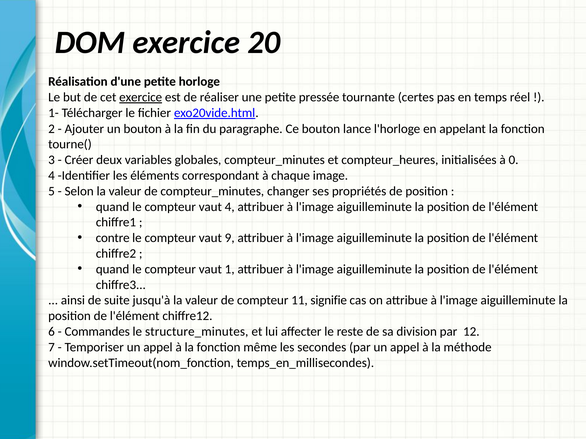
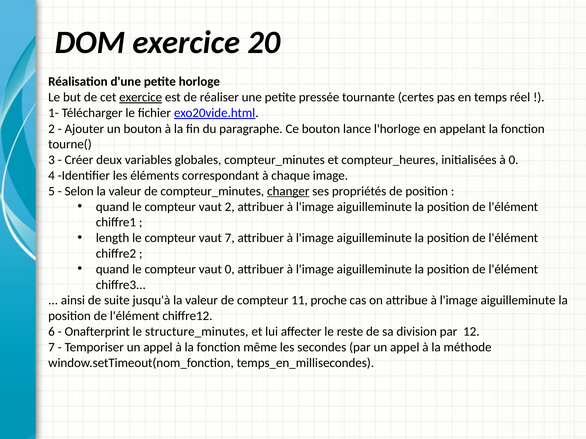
changer underline: none -> present (288, 191)
vaut 4: 4 -> 2 (230, 207)
contre: contre -> length (113, 238)
vaut 9: 9 -> 7 (230, 238)
vaut 1: 1 -> 0 (230, 269)
signifie: signifie -> proche (329, 301)
Commandes: Commandes -> Onafterprint (97, 332)
